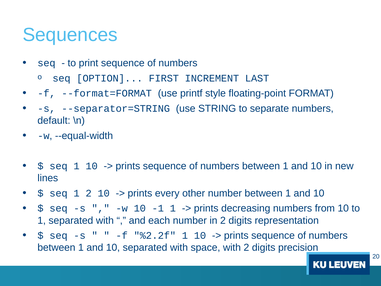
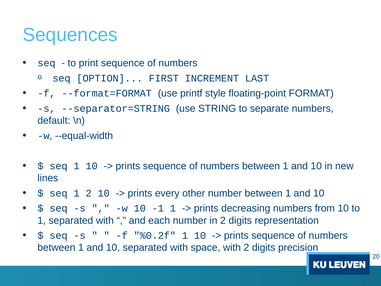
%2.2f: %2.2f -> %0.2f (155, 235)
